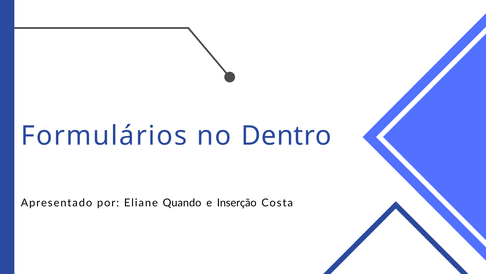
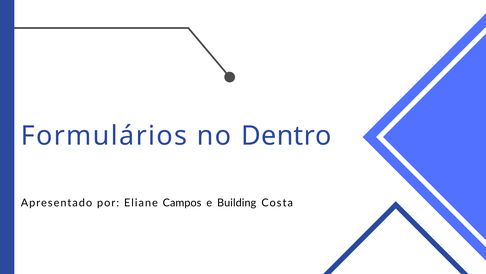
Quando: Quando -> Campos (182, 202)
Inserção: Inserção -> Building (237, 202)
